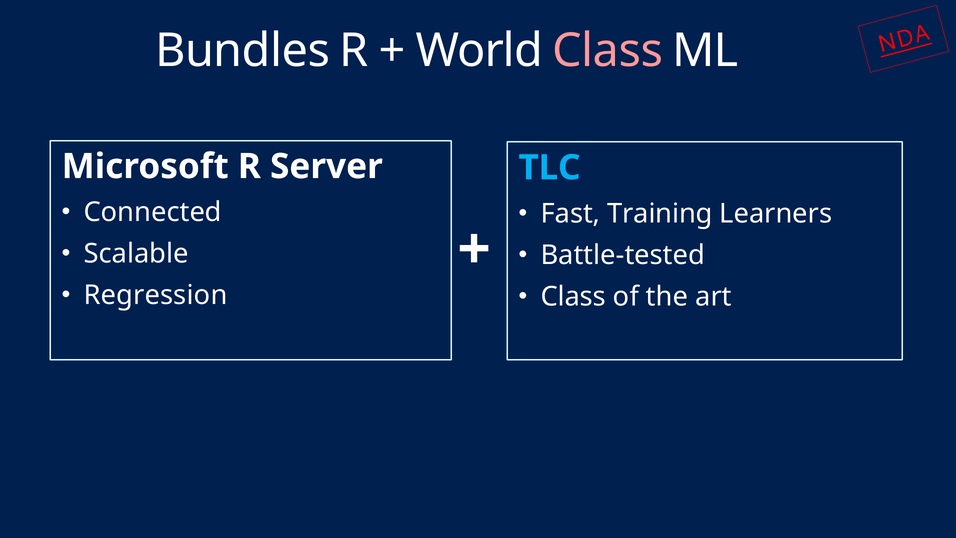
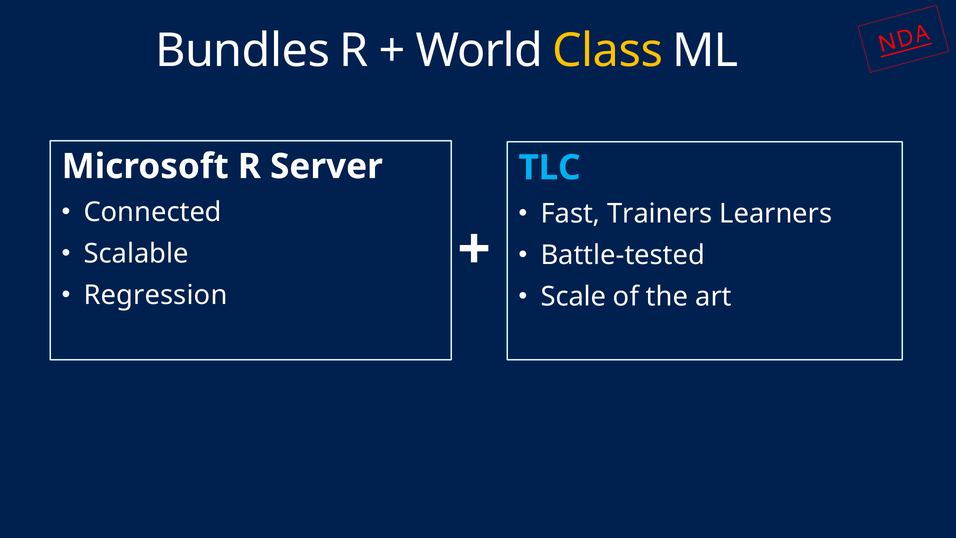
Class colour: pink -> yellow (608, 51)
Training: Training -> Trainers (660, 213)
Class: Class -> Scale (573, 296)
